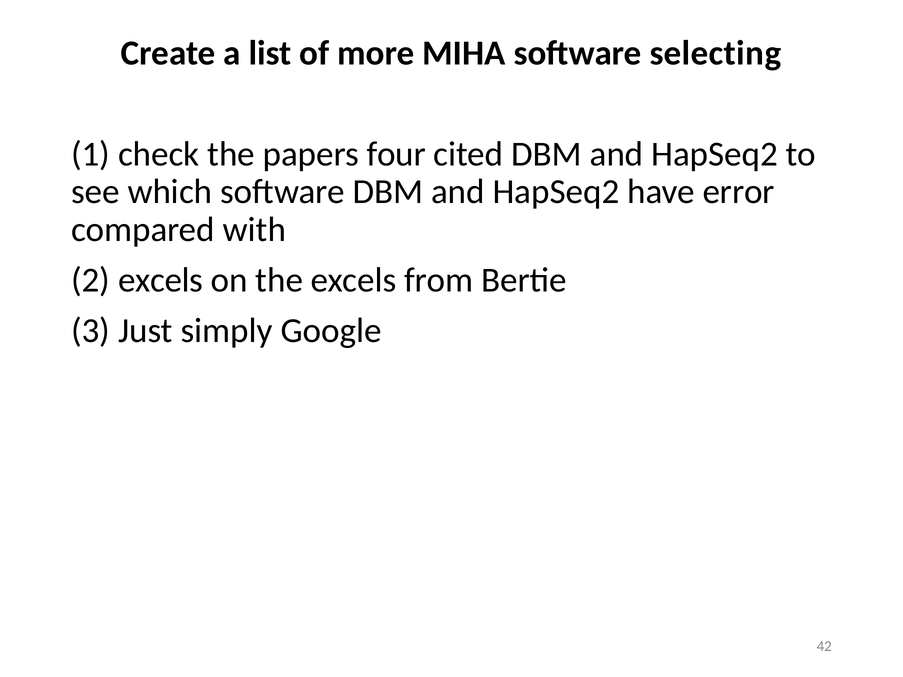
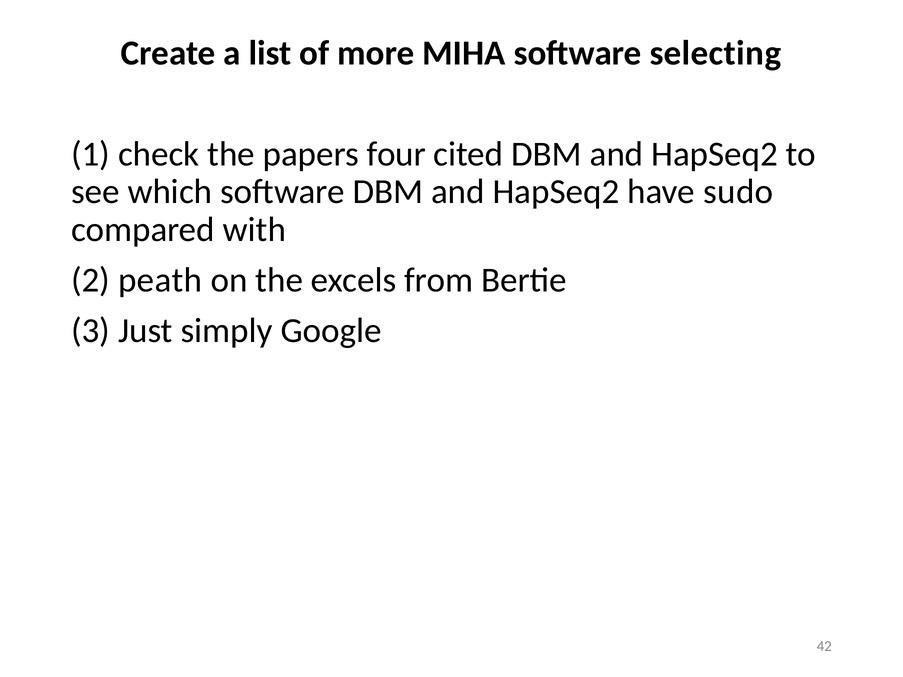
error: error -> sudo (738, 192)
2 excels: excels -> peath (160, 280)
